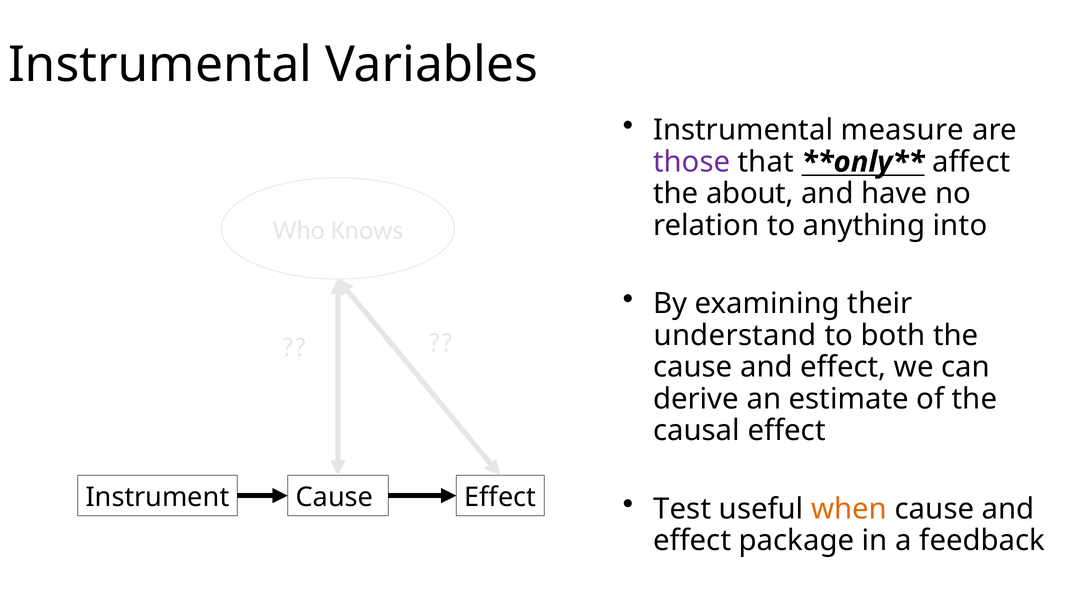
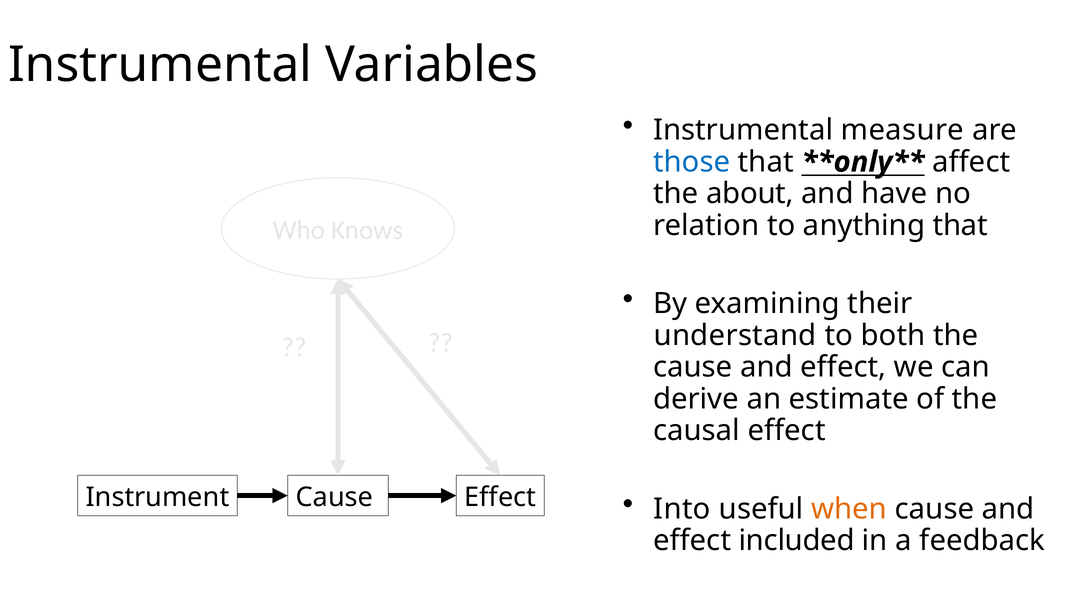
those colour: purple -> blue (692, 162)
anything into: into -> that (960, 225)
Test: Test -> Into (682, 509)
package: package -> included (797, 540)
